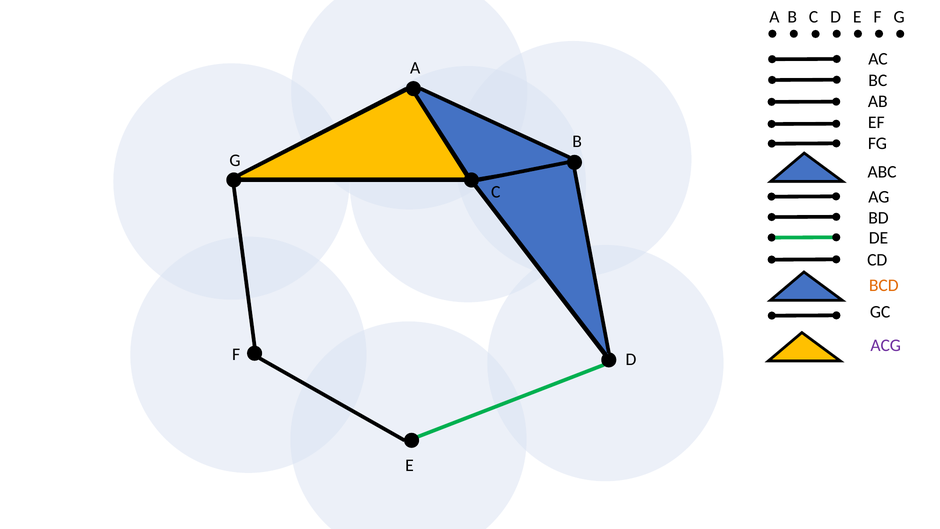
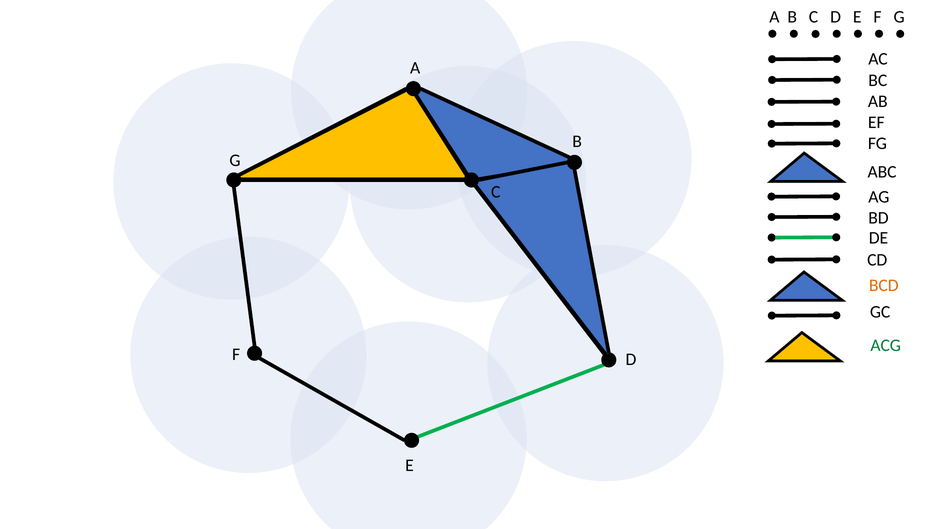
ACG colour: purple -> green (886, 345)
